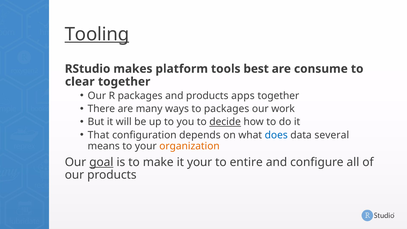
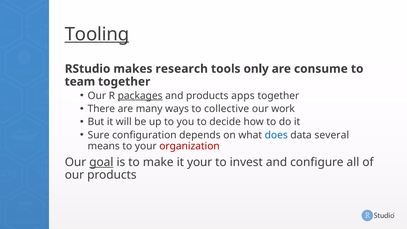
platform: platform -> research (182, 69)
best: best -> only (256, 69)
clear: clear -> team (80, 82)
packages underline: none -> present (140, 96)
to packages: packages -> collective (227, 109)
decide underline: present -> none (225, 122)
That: That -> Sure (99, 135)
organization colour: orange -> red (190, 146)
entire: entire -> invest (246, 162)
